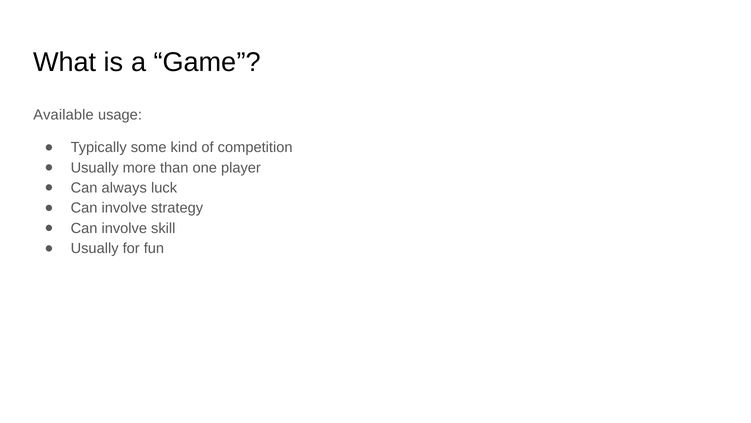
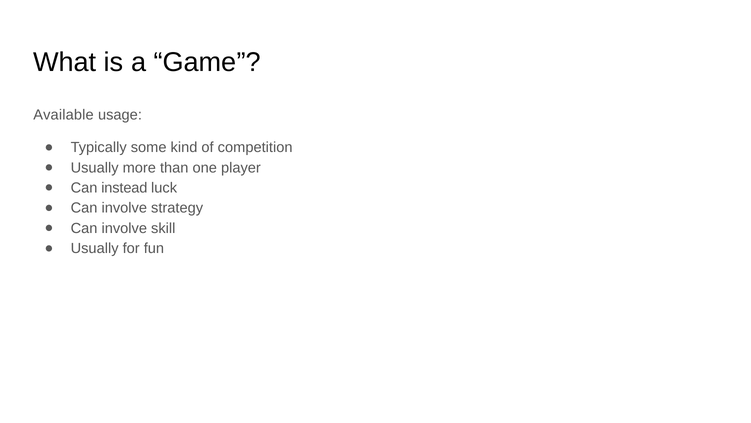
always: always -> instead (124, 188)
